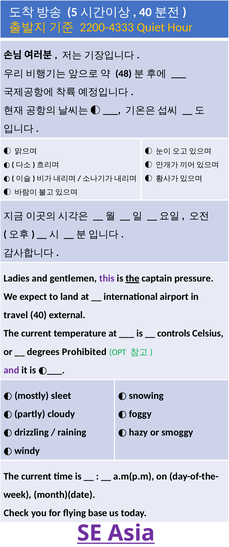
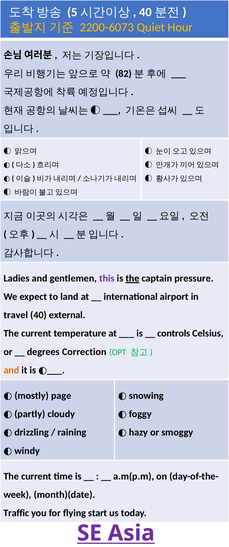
2200-4333: 2200-4333 -> 2200-6073 (107, 27)
48: 48 -> 82 (124, 74)
Prohibited: Prohibited -> Correction (84, 352)
and colour: purple -> orange (11, 371)
sleet: sleet -> page (61, 396)
Check: Check -> Traffic (16, 514)
base: base -> start (98, 514)
